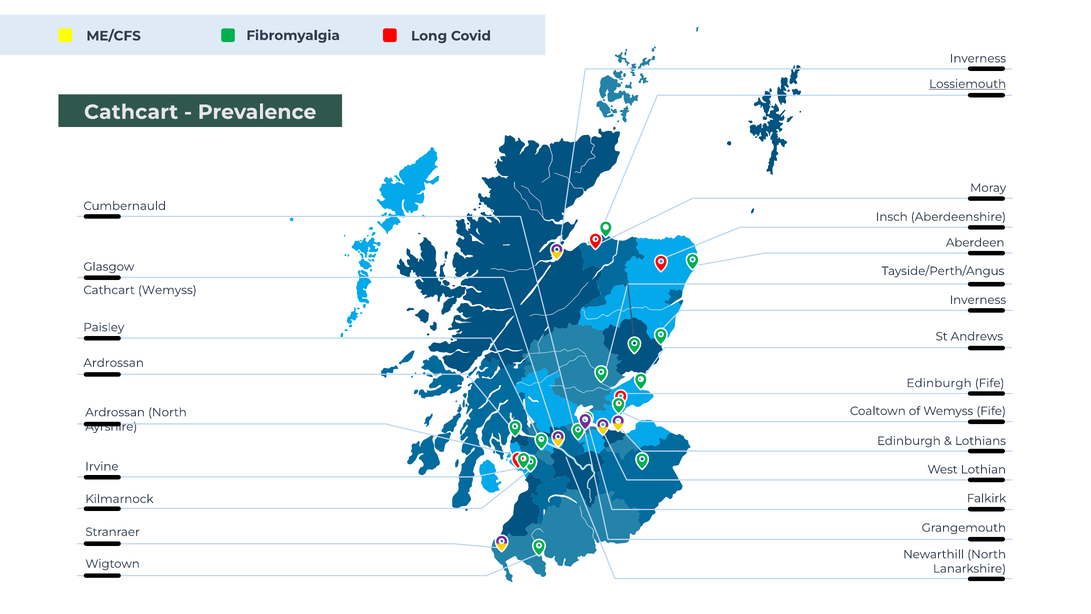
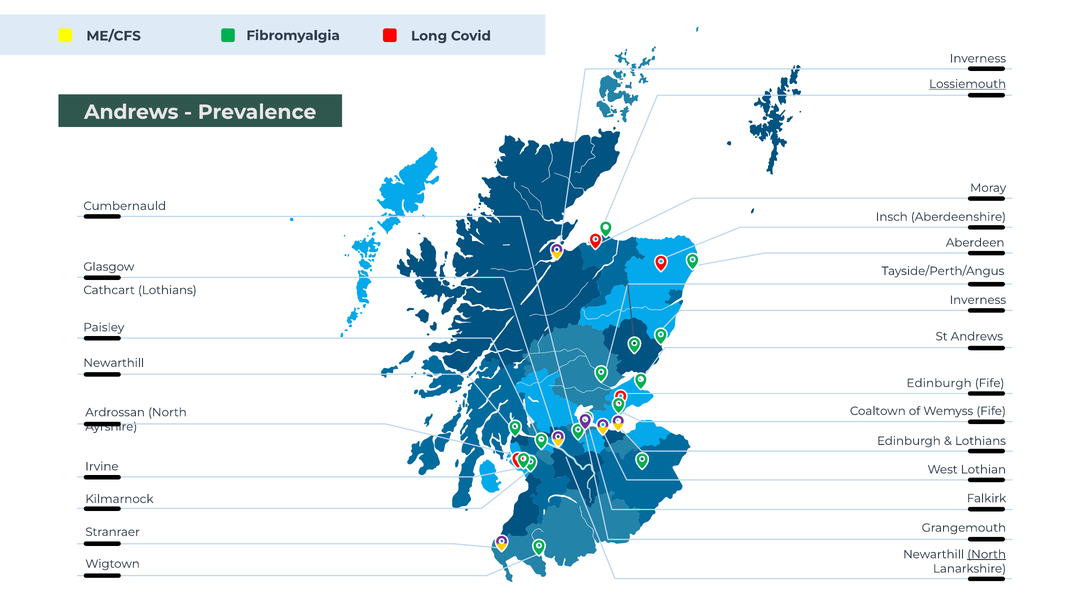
Cathcart: Cathcart -> Andrews (131, 112)
Cathcart Wemyss: Wemyss -> Lothians (167, 290)
Ardrossan: Ardrossan -> Newarthill (114, 363)
North underline: none -> present (987, 554)
